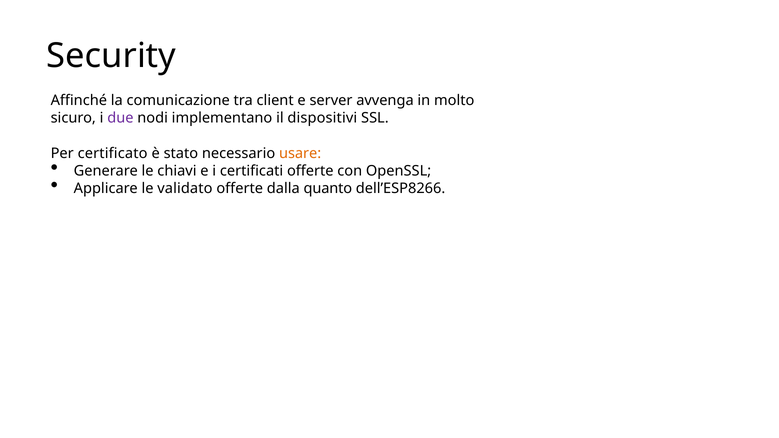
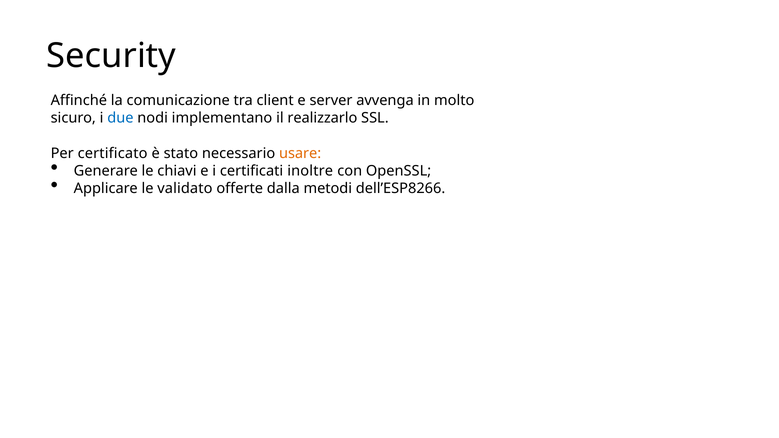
due colour: purple -> blue (120, 118)
dispositivi: dispositivi -> realizzarlo (322, 118)
certificati offerte: offerte -> inoltre (310, 171)
quanto: quanto -> metodi (328, 188)
